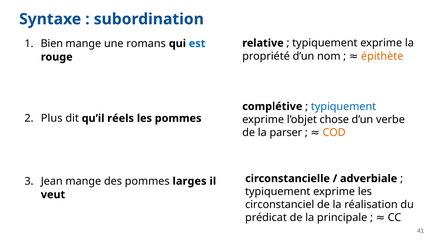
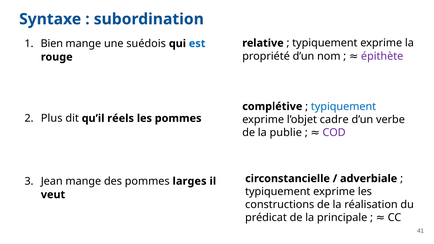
romans: romans -> suédois (146, 44)
épithète colour: orange -> purple (382, 56)
chose: chose -> cadre (334, 120)
parser: parser -> publie (286, 133)
COD colour: orange -> purple (334, 133)
circonstanciel: circonstanciel -> constructions (280, 205)
